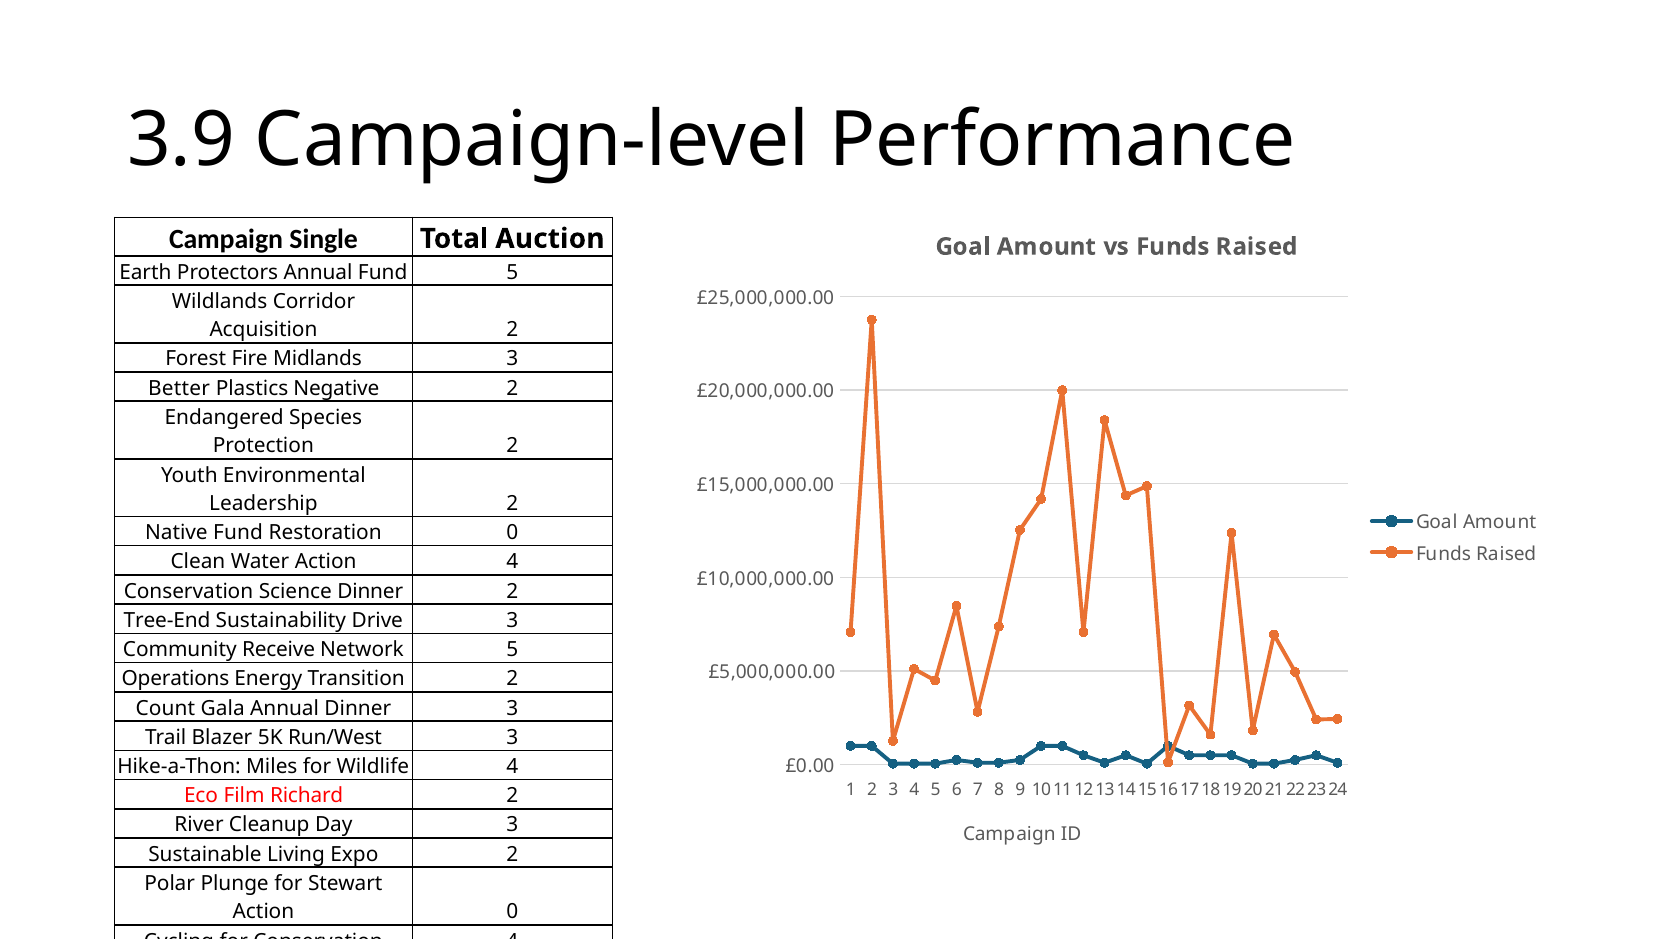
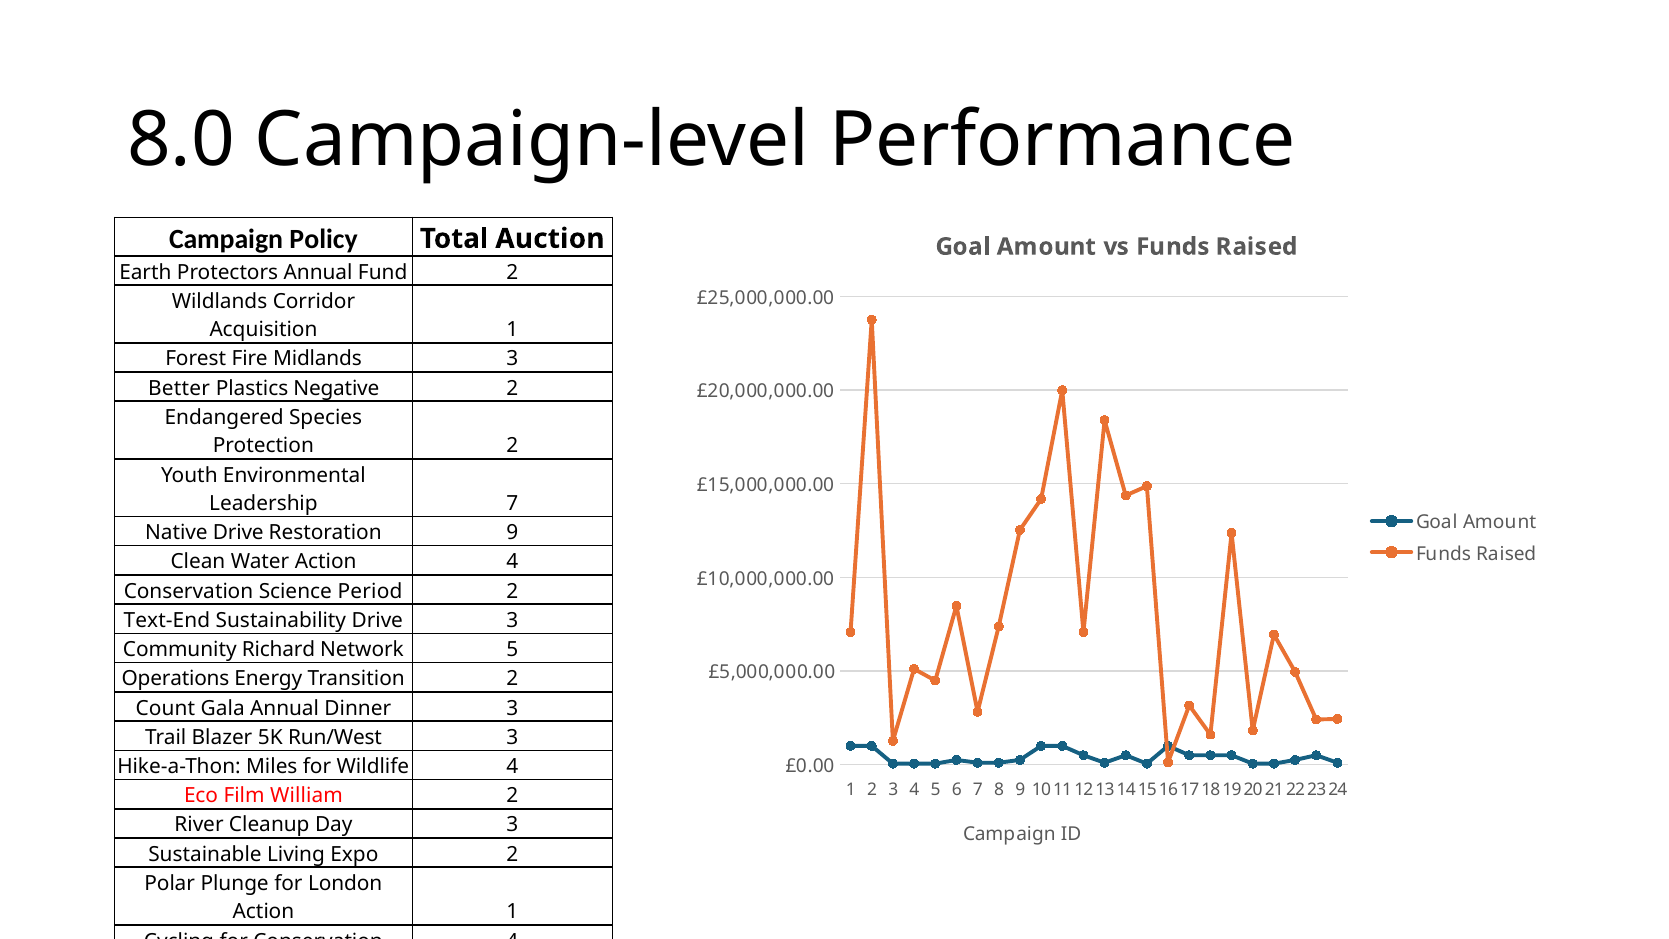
3.9: 3.9 -> 8.0 (181, 140)
Single: Single -> Policy (324, 239)
Fund 5: 5 -> 2 (512, 272)
Acquisition 2: 2 -> 1 (512, 330)
Leadership 2: 2 -> 7 (512, 503)
Native Fund: Fund -> Drive (238, 533)
Restoration 0: 0 -> 9 (512, 533)
Science Dinner: Dinner -> Period (370, 591)
Tree-End: Tree-End -> Text-End (167, 620)
Receive: Receive -> Richard (279, 650)
Richard: Richard -> William (306, 796)
Stewart: Stewart -> London (345, 883)
Action 0: 0 -> 1 (512, 912)
